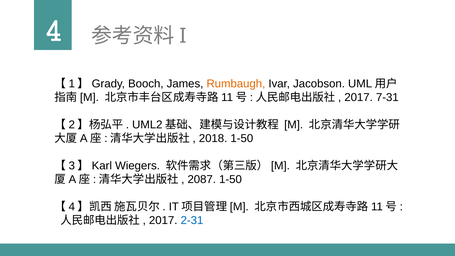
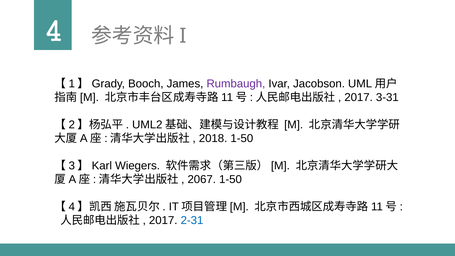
Rumbaugh colour: orange -> purple (236, 84)
7-31: 7-31 -> 3-31 (387, 98)
2087: 2087 -> 2067 (202, 179)
